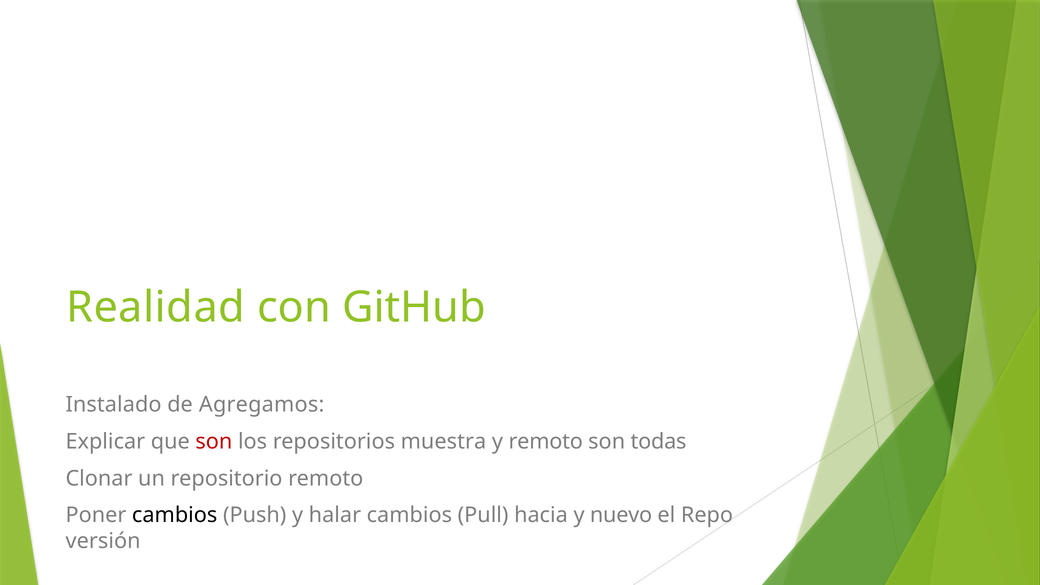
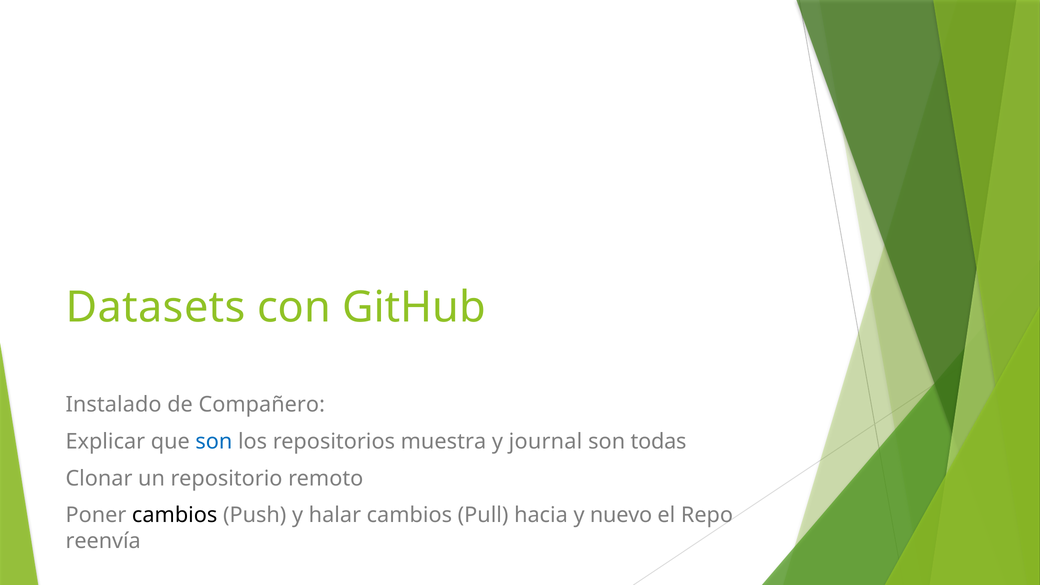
Realidad: Realidad -> Datasets (156, 307)
Agregamos: Agregamos -> Compañero (262, 405)
son colour: red -> blue (214, 442)
y remoto: remoto -> journal (546, 442)
versión: versión -> reenvía (103, 541)
